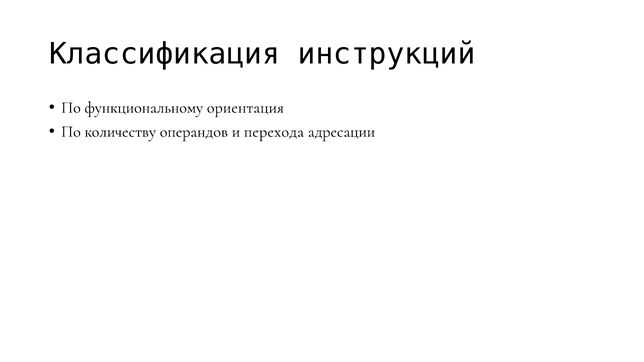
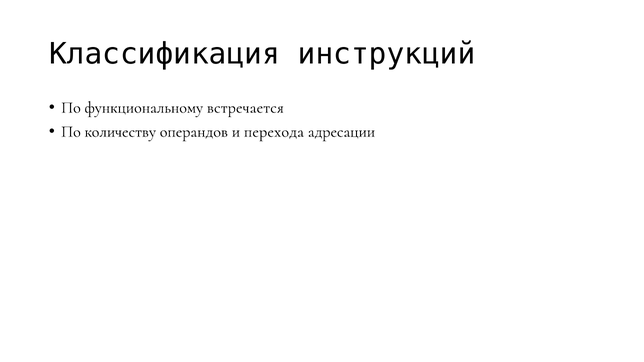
ориентация: ориентация -> встречается (245, 107)
